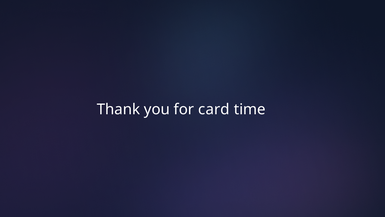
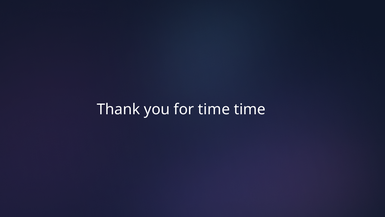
for card: card -> time (214, 109)
